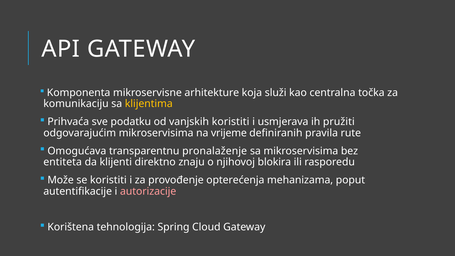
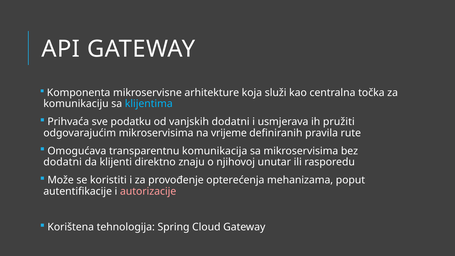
klijentima colour: yellow -> light blue (149, 104)
vanjskih koristiti: koristiti -> dodatni (231, 122)
pronalaženje: pronalaženje -> komunikacija (215, 151)
entiteta: entiteta -> dodatni (63, 162)
blokira: blokira -> unutar (274, 162)
